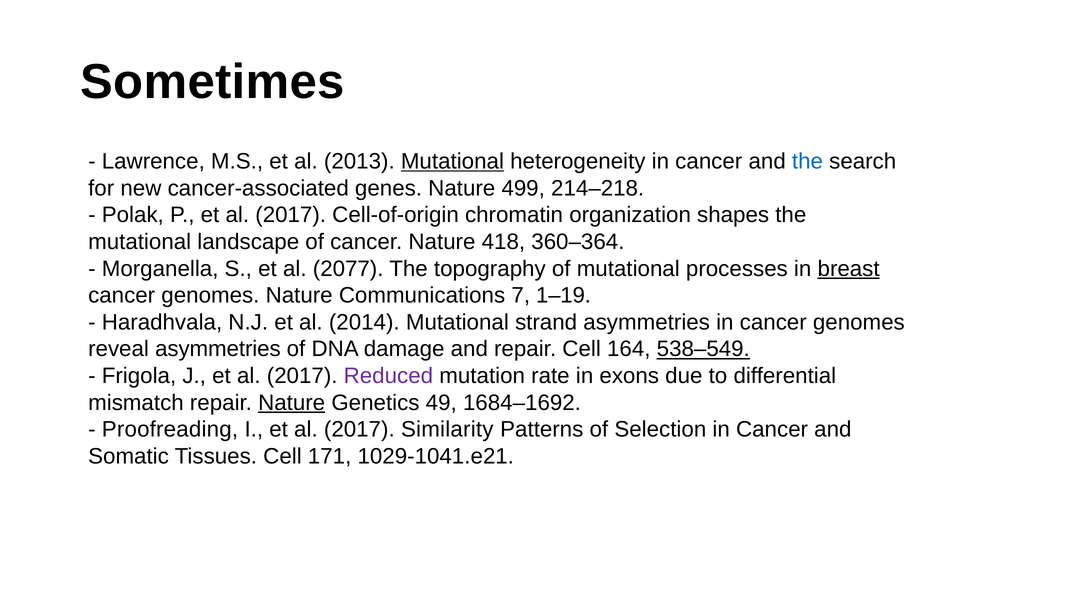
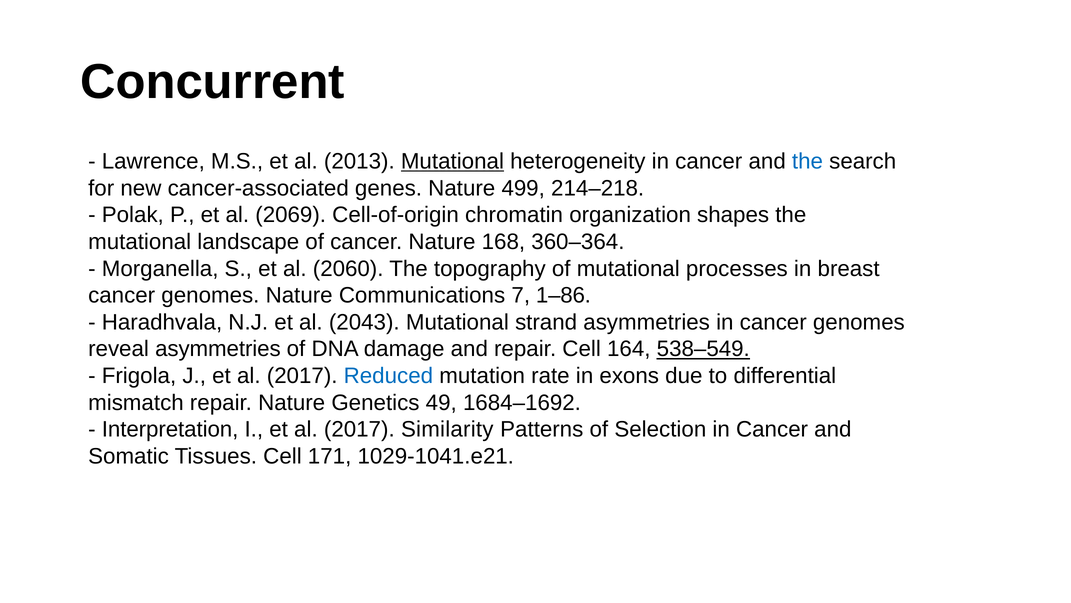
Sometimes: Sometimes -> Concurrent (213, 82)
P et al 2017: 2017 -> 2069 (291, 215)
418: 418 -> 168 (503, 242)
2077: 2077 -> 2060 (348, 268)
breast underline: present -> none (849, 268)
1–19: 1–19 -> 1–86 (563, 295)
2014: 2014 -> 2043 (364, 322)
Reduced colour: purple -> blue (388, 376)
Nature underline: present -> none (292, 402)
Proofreading: Proofreading -> Interpretation (170, 429)
